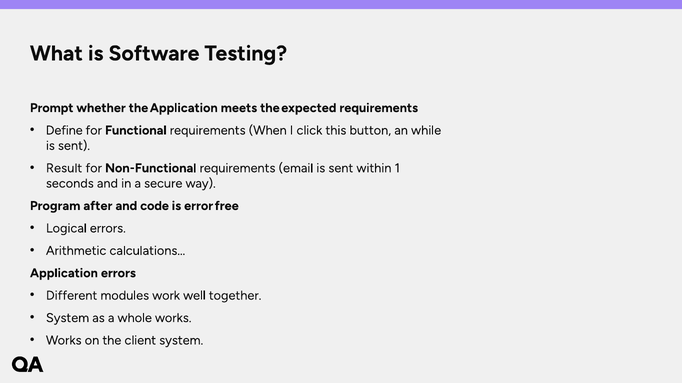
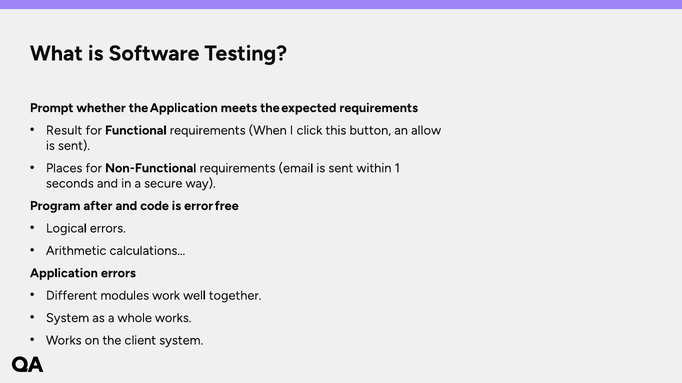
Define: Define -> Result (64, 131)
while: while -> allow (426, 131)
Result: Result -> Places (64, 168)
